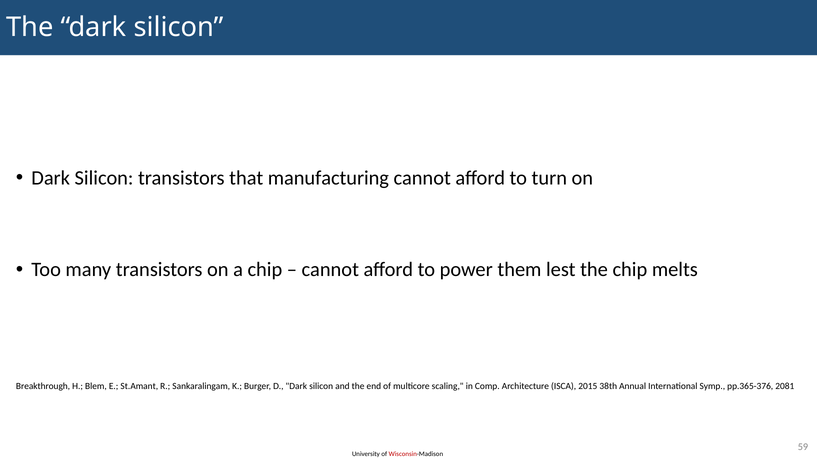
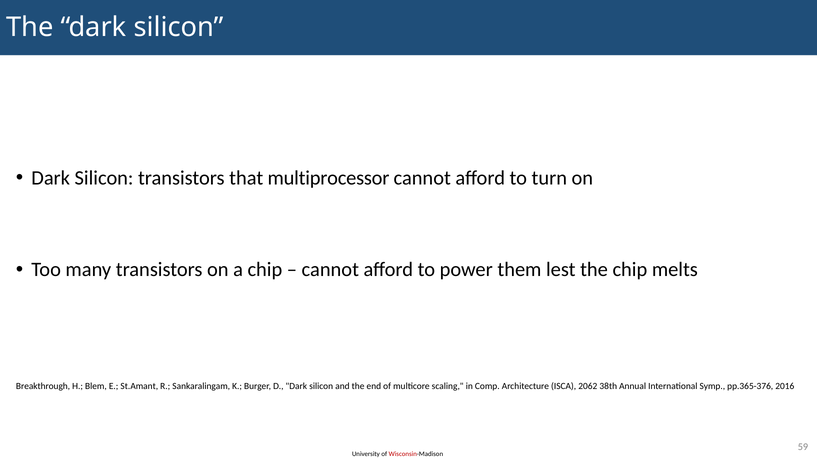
manufacturing: manufacturing -> multiprocessor (328, 178)
2015: 2015 -> 2062 (588, 386)
2081: 2081 -> 2016 (785, 386)
